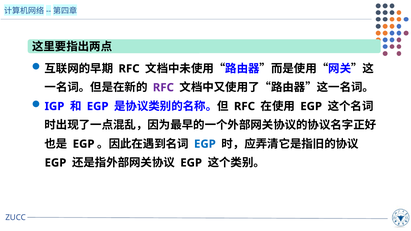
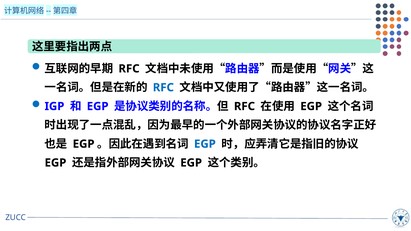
RFC colour: purple -> blue (163, 88)
